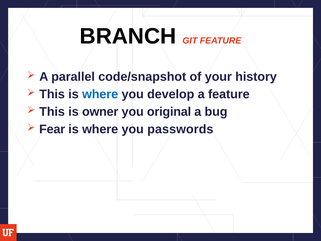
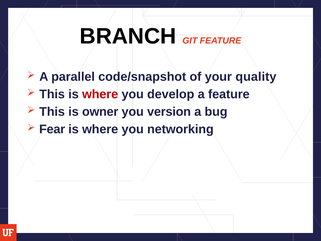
history: history -> quality (256, 77)
where colour: blue -> red (100, 94)
original: original -> version (169, 112)
passwords: passwords -> networking (180, 129)
